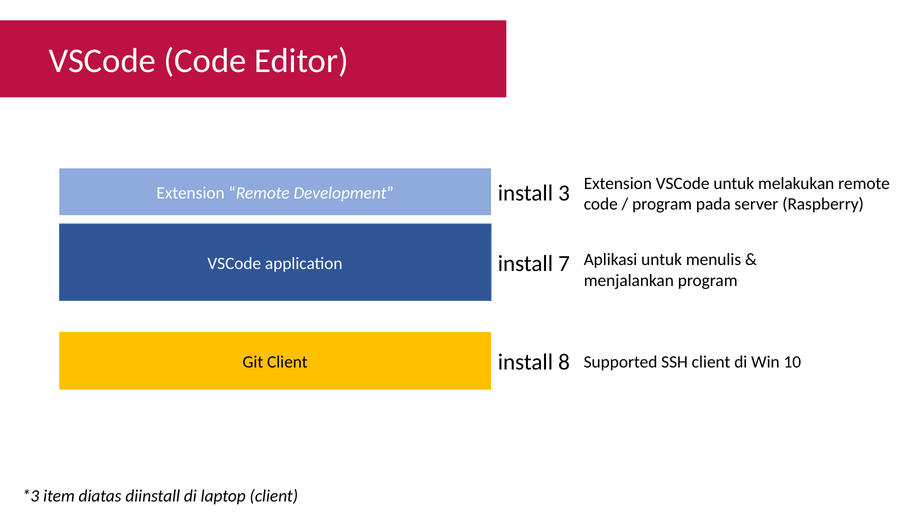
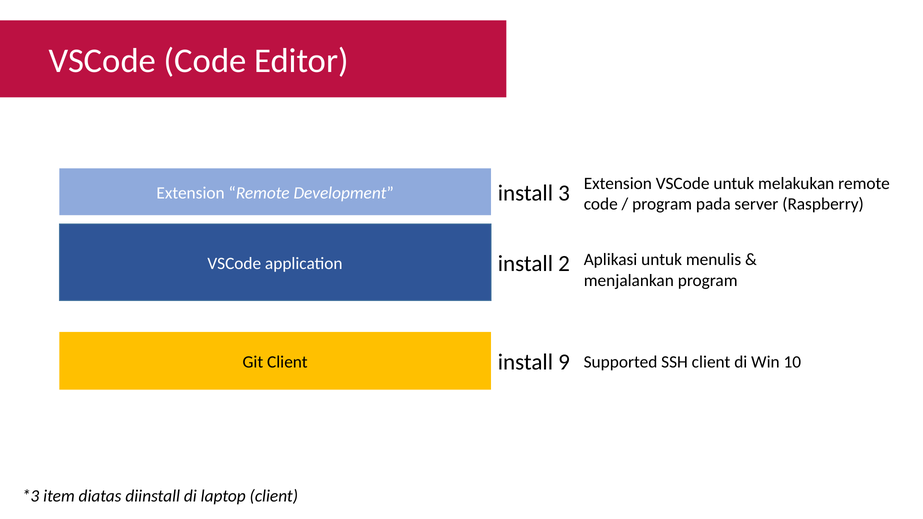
7: 7 -> 2 (564, 264)
8: 8 -> 9 (564, 362)
